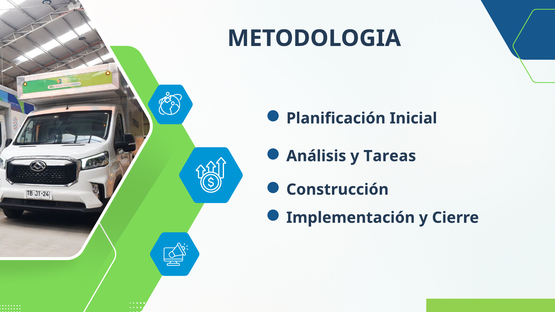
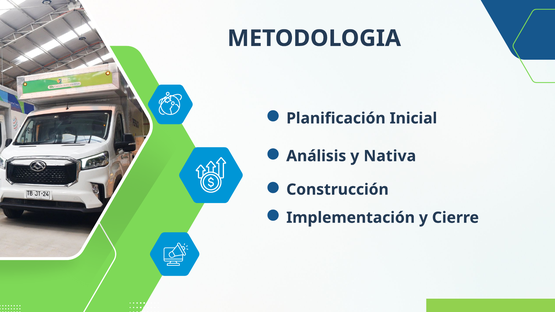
Tareas: Tareas -> Nativa (390, 156)
